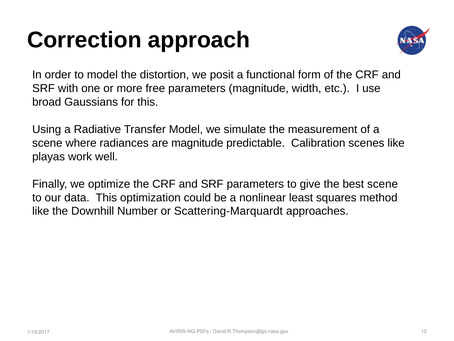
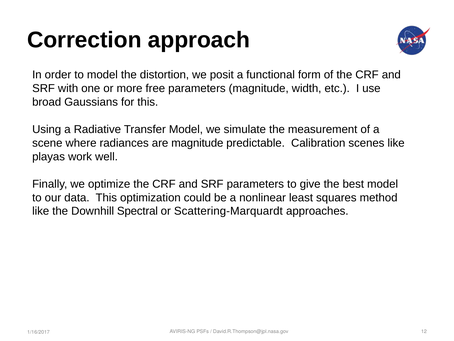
best scene: scene -> model (383, 184)
Number: Number -> Spectral (137, 211)
